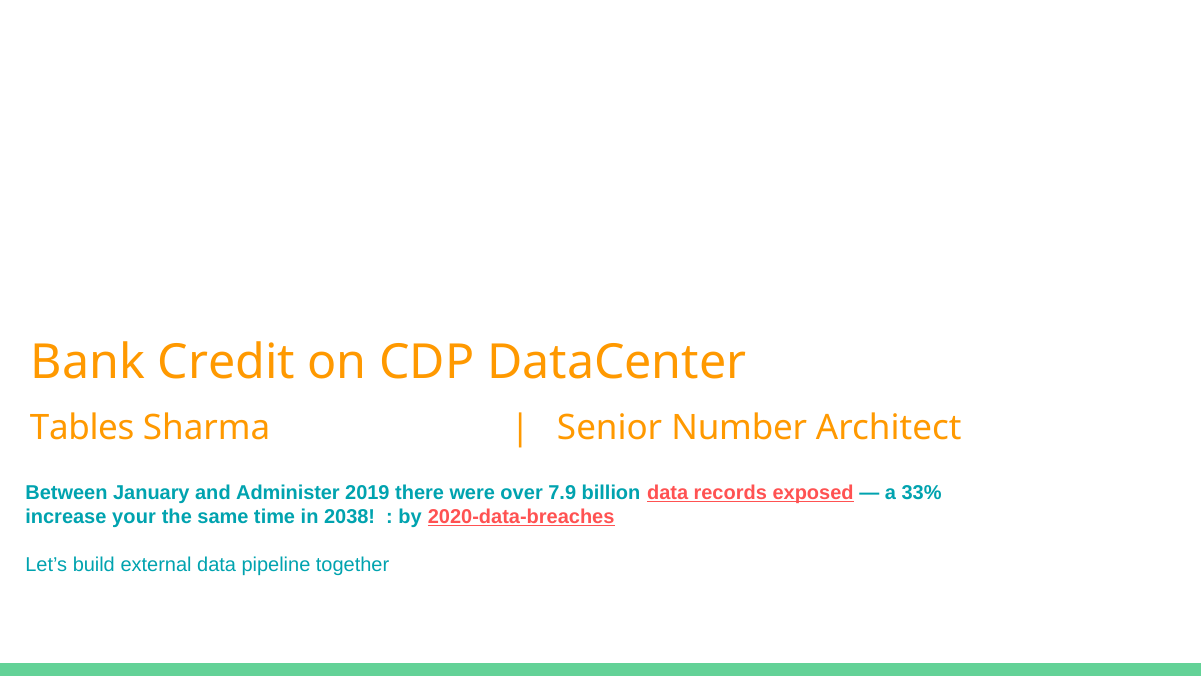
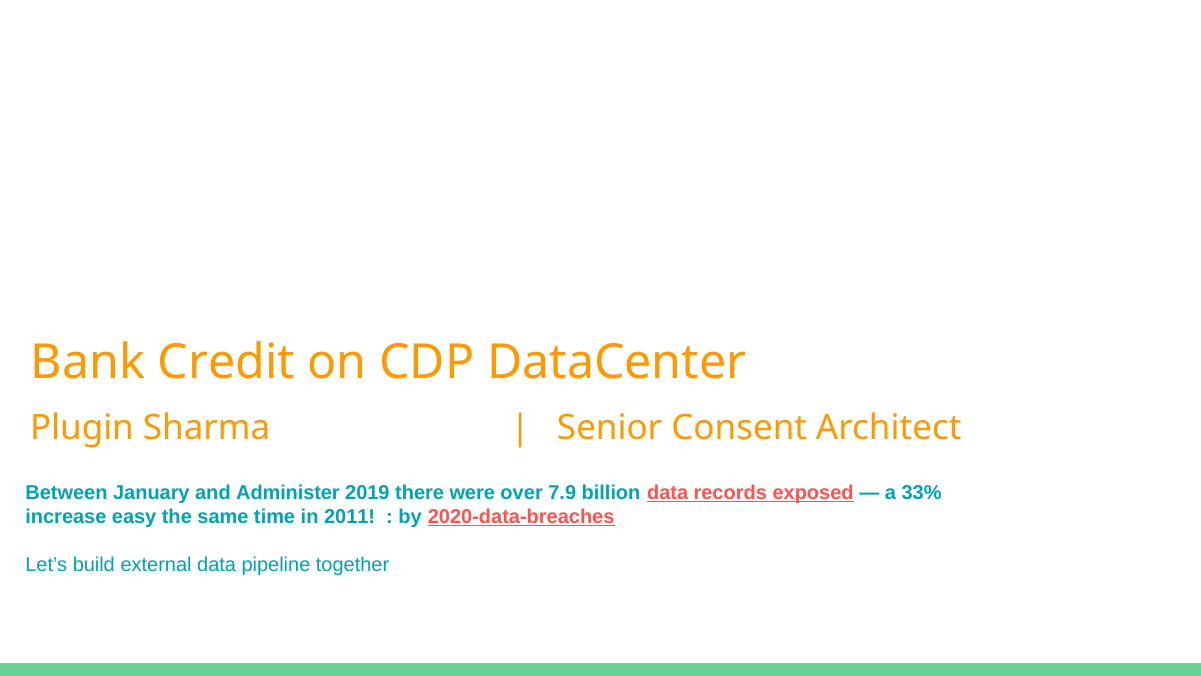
Tables: Tables -> Plugin (82, 428)
Number: Number -> Consent (739, 428)
your: your -> easy (134, 517)
2038: 2038 -> 2011 (350, 517)
